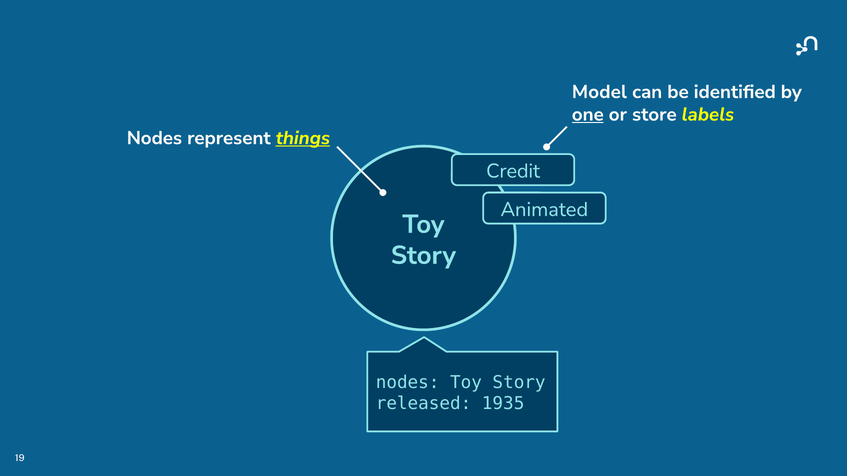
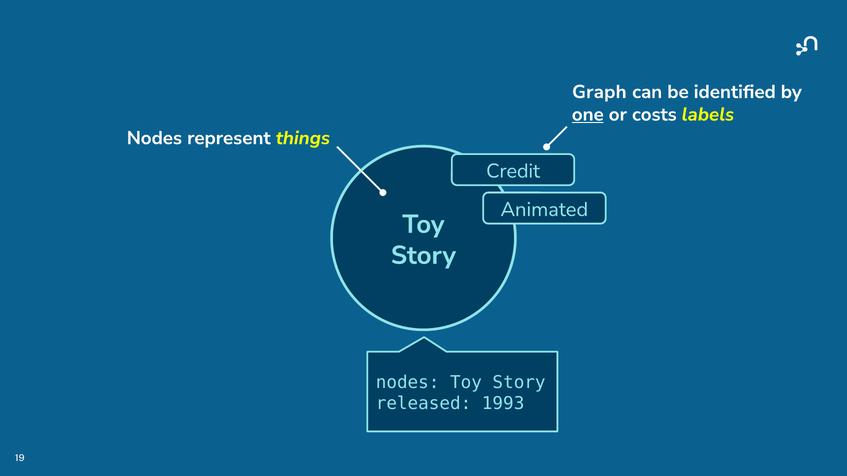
Model: Model -> Graph (599, 92)
store: store -> costs (654, 115)
things underline: present -> none (303, 138)
1935: 1935 -> 1993 (503, 404)
